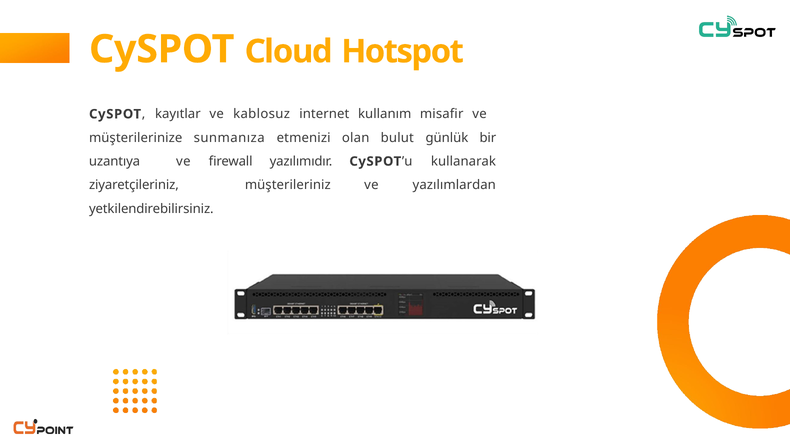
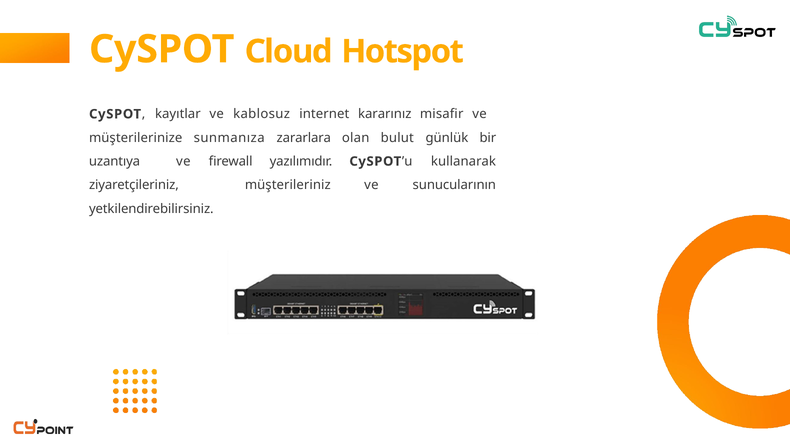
kullanım: kullanım -> kararınız (385, 114)
etmenizi: etmenizi -> zararlara (304, 138)
yazılımlardan: yazılımlardan -> sunucularının (454, 185)
